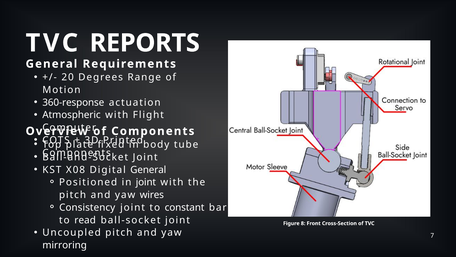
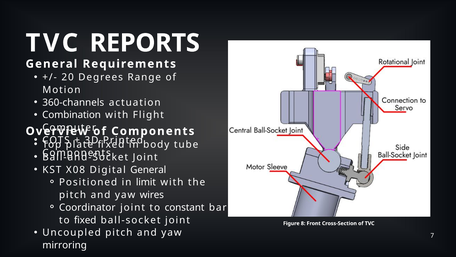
360-response: 360-response -> 360-channels (73, 102)
Atmospheric: Atmospheric -> Combination (72, 115)
in joint: joint -> limit (146, 182)
Consistency: Consistency -> Coordinator (87, 207)
to read: read -> fixed (85, 220)
